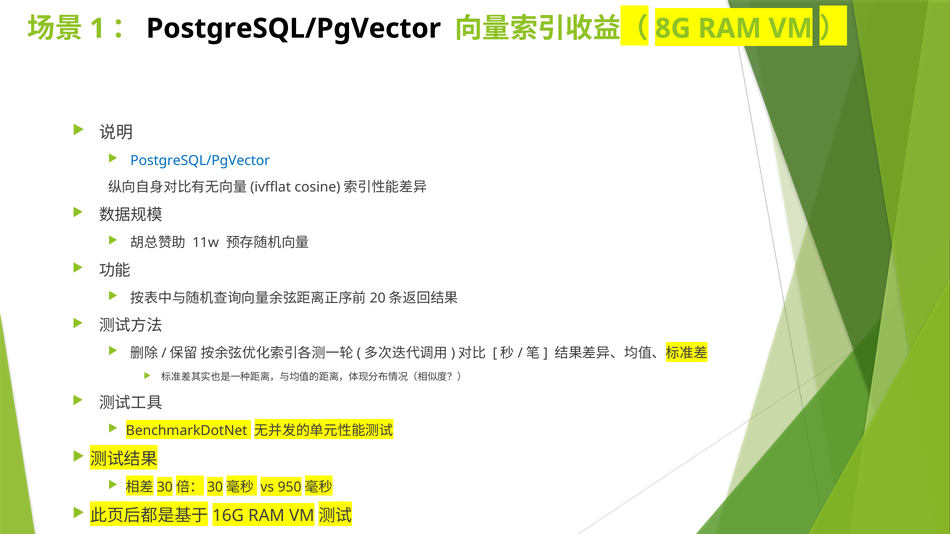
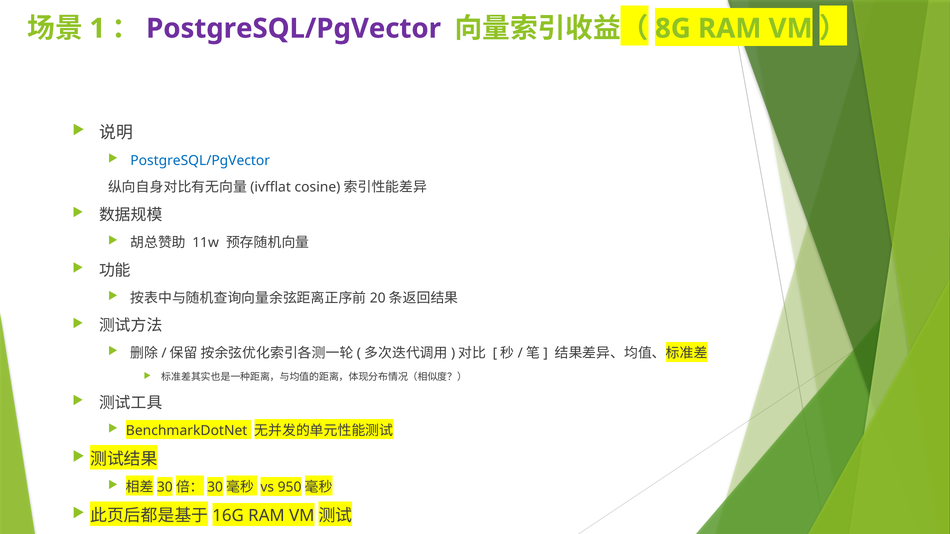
PostgreSQL/PgVector colour: black -> purple (294, 29)
